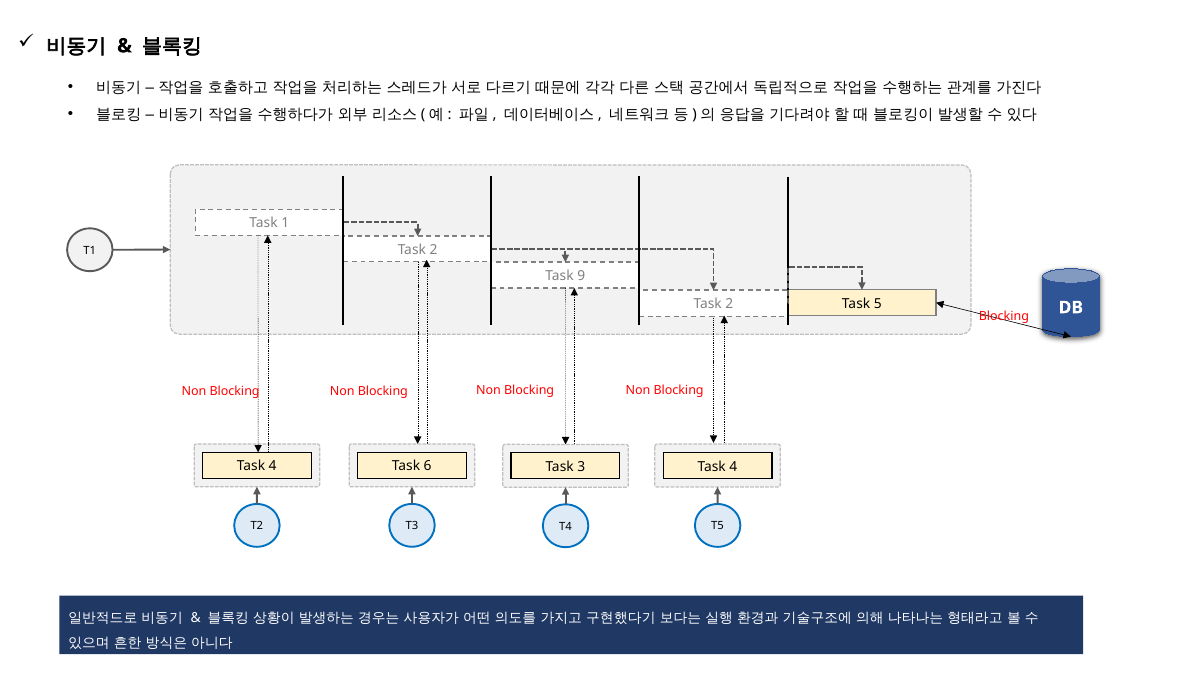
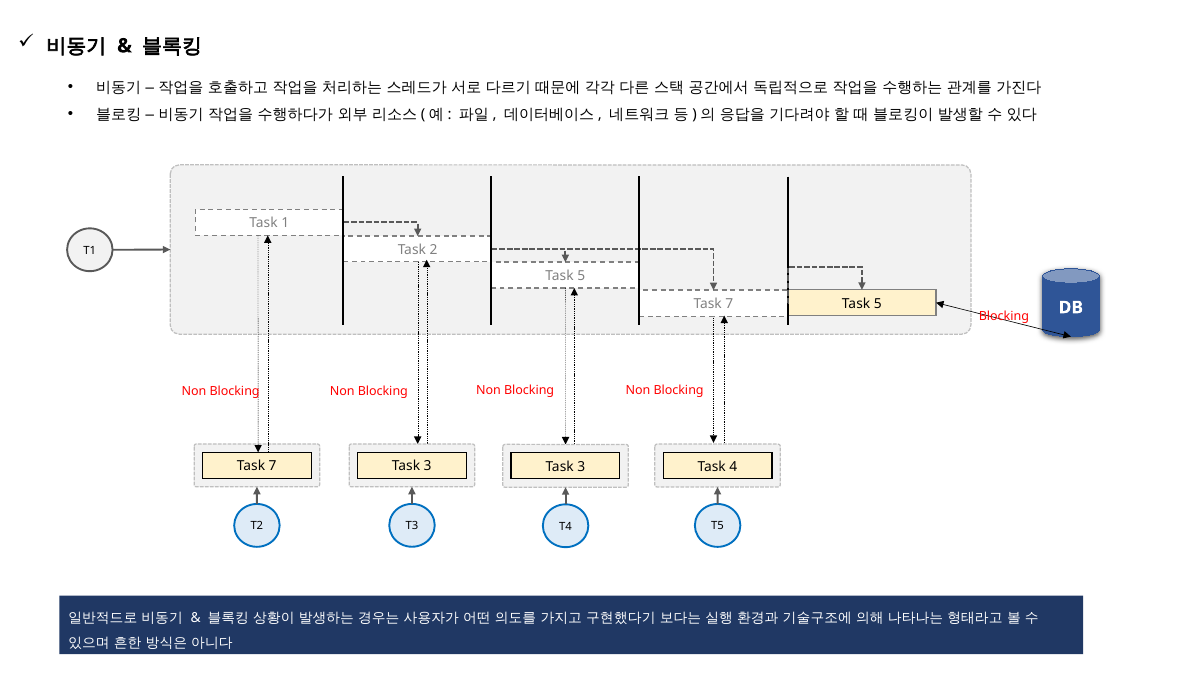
9: 9 -> 5 (581, 276)
2: 2 -> 7 (729, 304)
4: 4 -> 7 (273, 466)
6: 6 -> 3 (428, 466)
